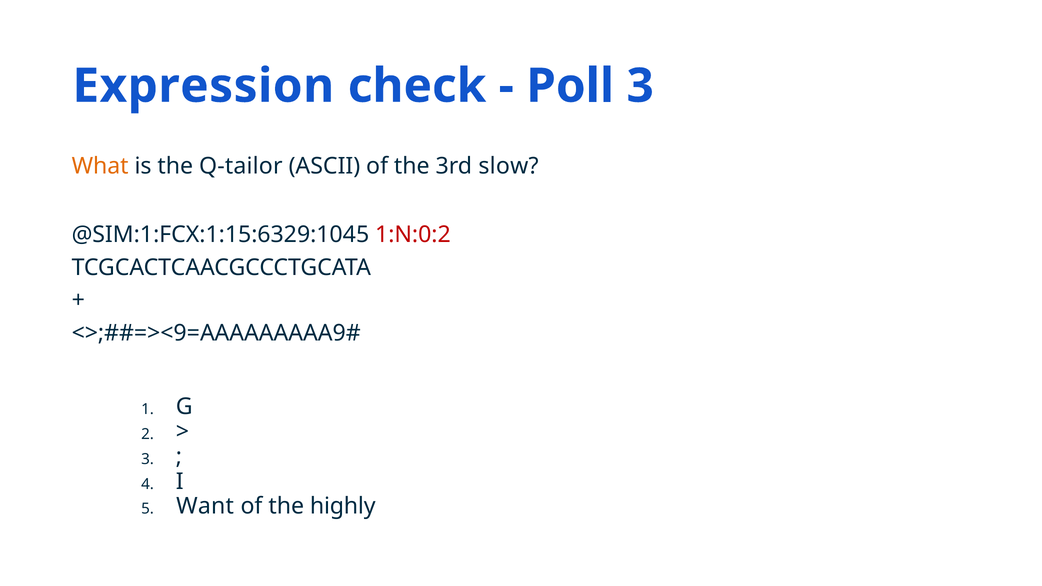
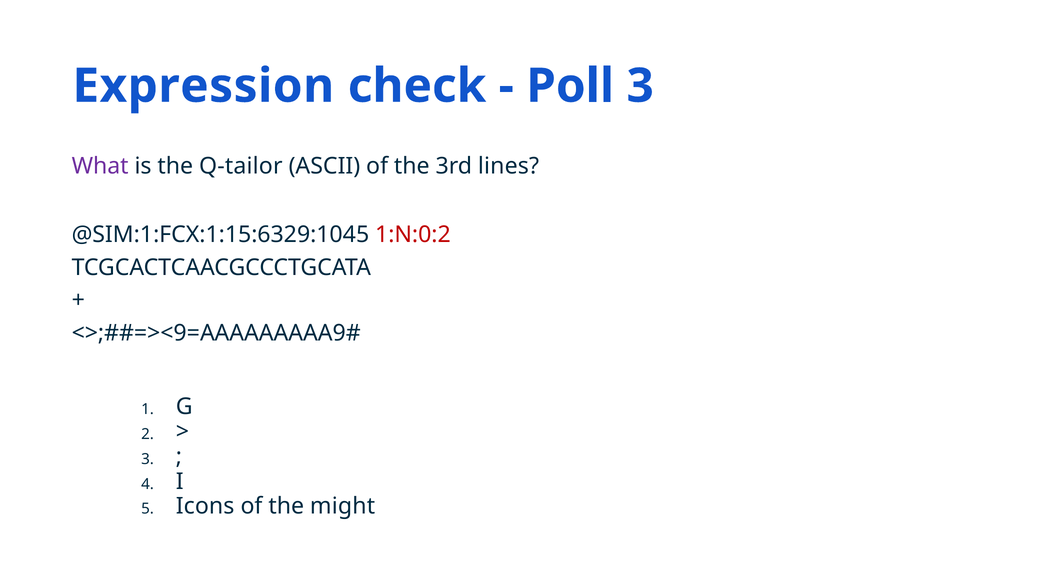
What colour: orange -> purple (100, 166)
slow: slow -> lines (509, 166)
Want: Want -> Icons (205, 506)
highly: highly -> might (343, 506)
